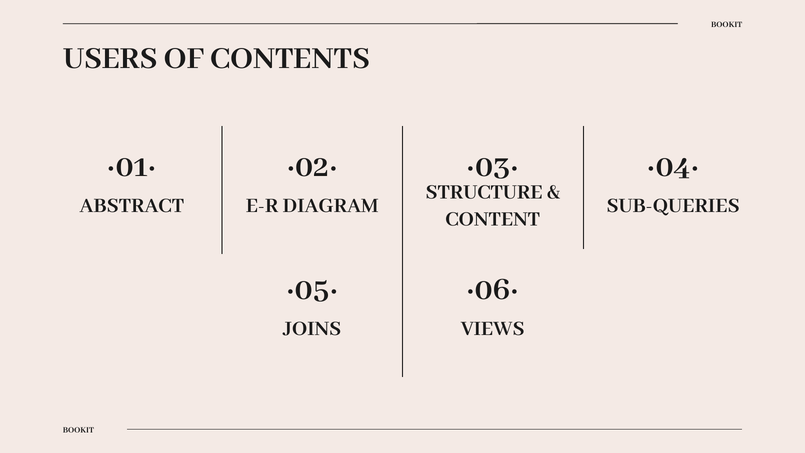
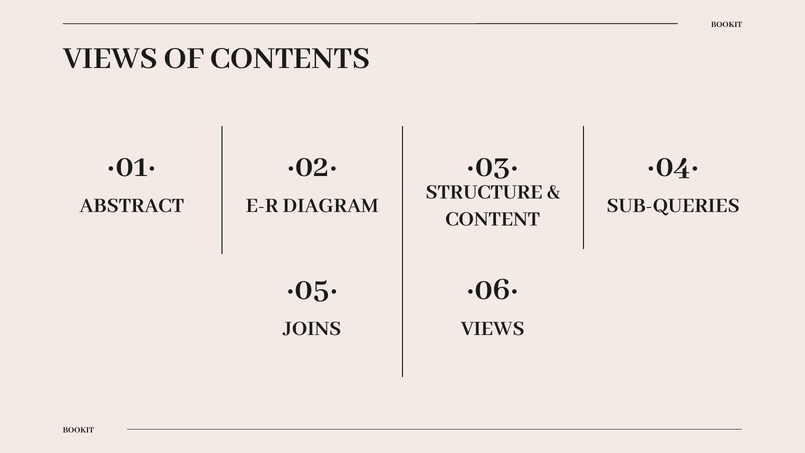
USERS: USERS -> VIEWS (111, 57)
